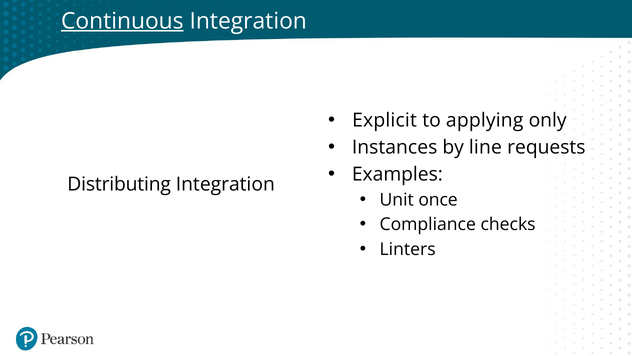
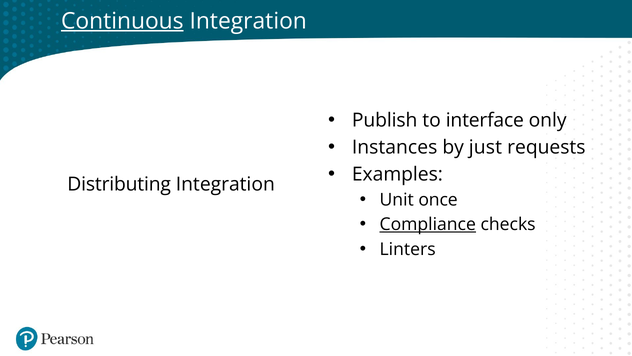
Explicit: Explicit -> Publish (385, 120)
applying: applying -> interface (485, 120)
line: line -> just (485, 147)
Compliance underline: none -> present (428, 224)
